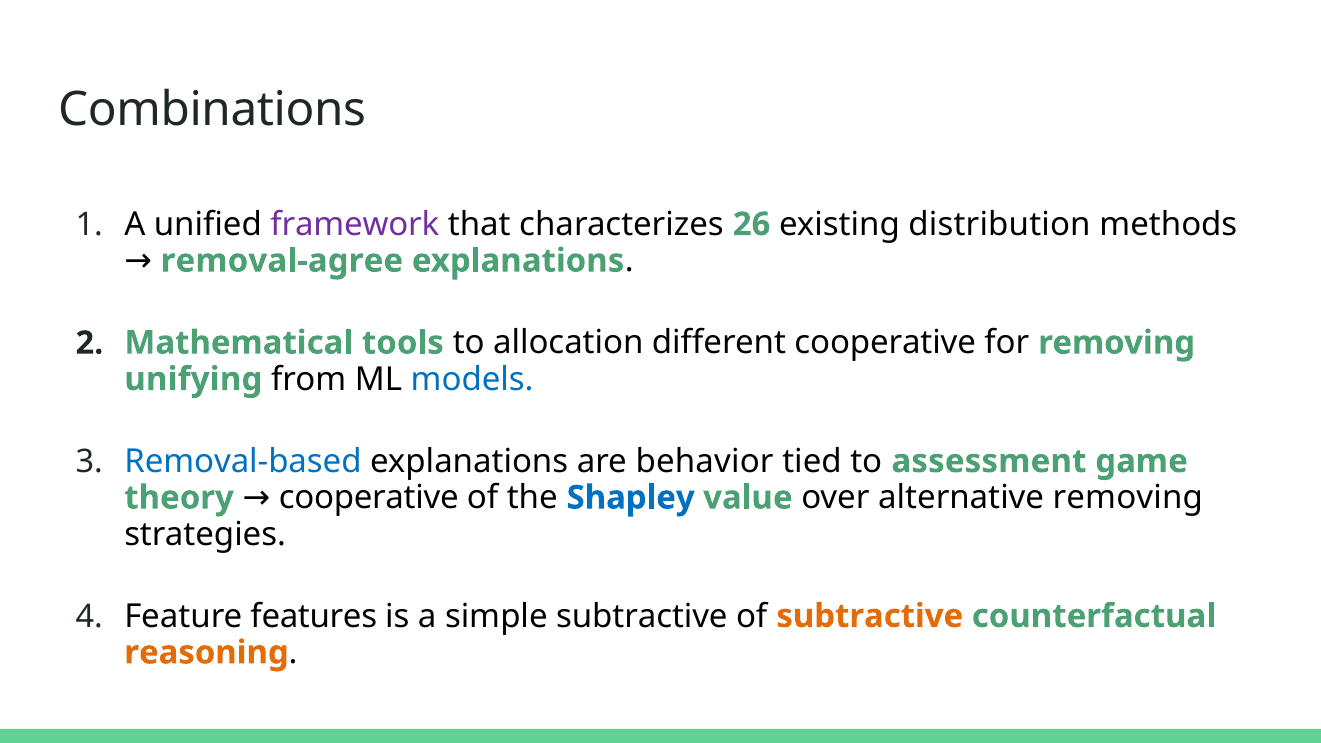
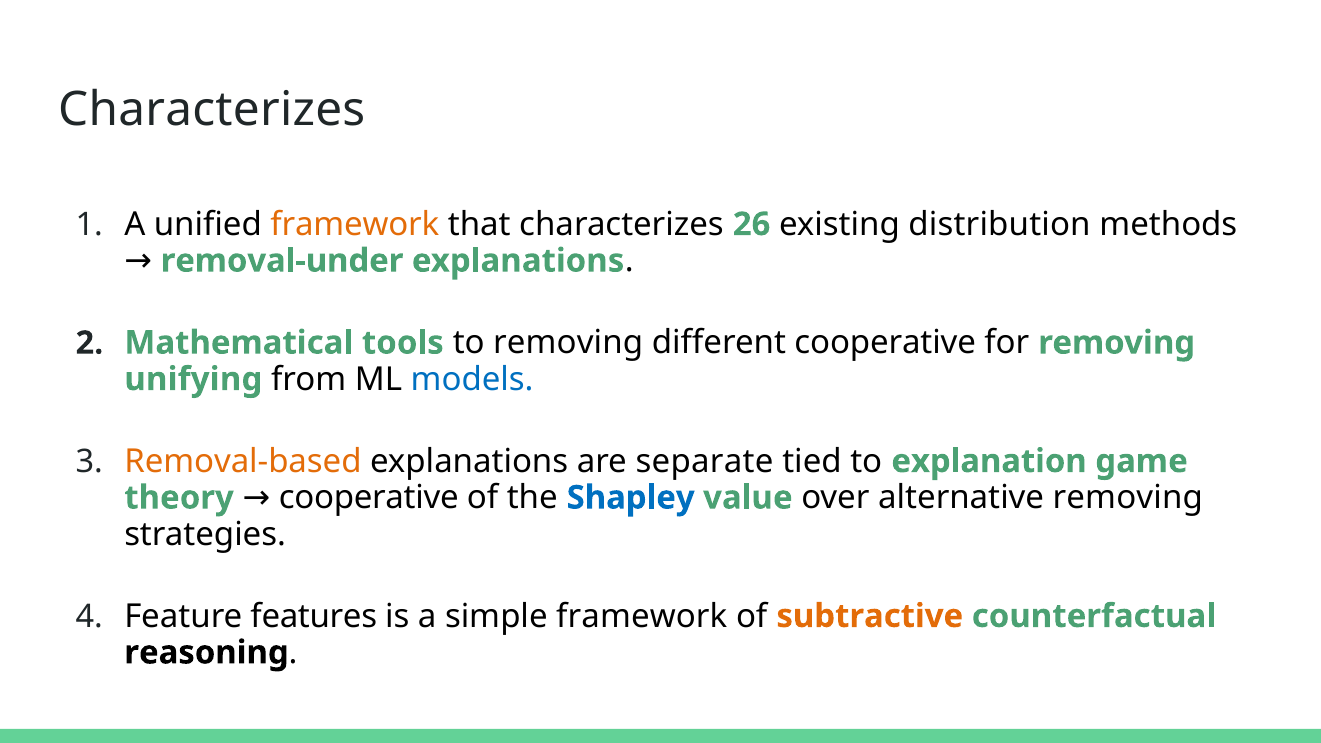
Combinations: Combinations -> Characterizes (212, 109)
framework colour: purple -> orange (355, 224)
removal-agree: removal-agree -> removal-under (282, 261)
to allocation: allocation -> removing (568, 343)
Removal-based colour: blue -> orange (243, 461)
behavior: behavior -> separate (705, 461)
assessment: assessment -> explanation (989, 461)
simple subtractive: subtractive -> framework (642, 616)
reasoning colour: orange -> black (207, 653)
